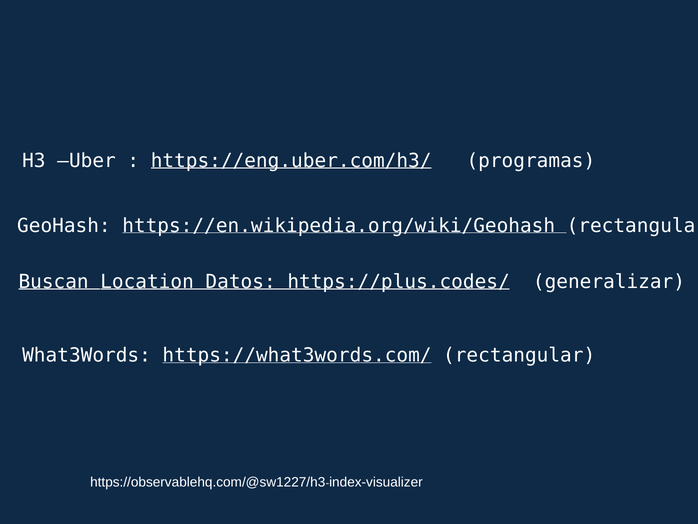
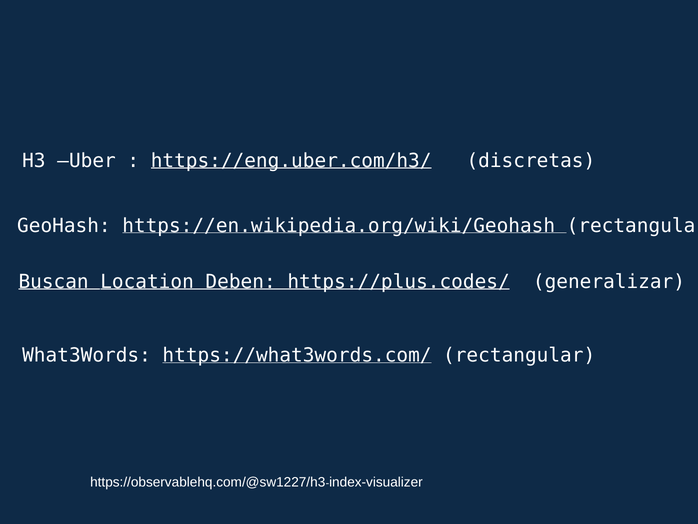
programas: programas -> discretas (531, 161)
Datos: Datos -> Deben (241, 282)
